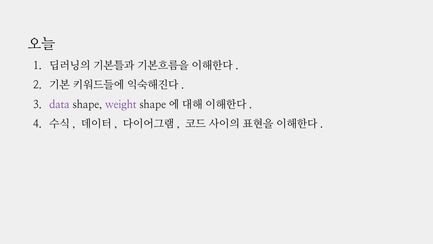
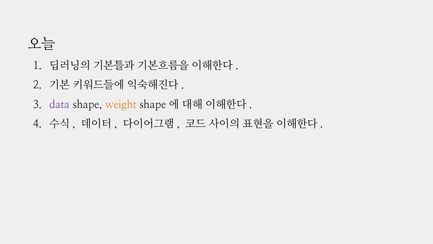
weight colour: purple -> orange (121, 104)
